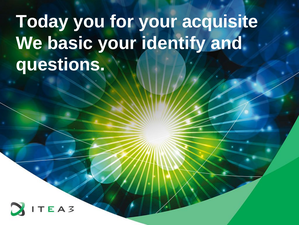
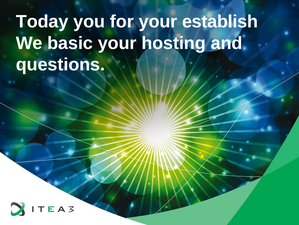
acquisite: acquisite -> establish (220, 22)
identify: identify -> hosting (174, 43)
